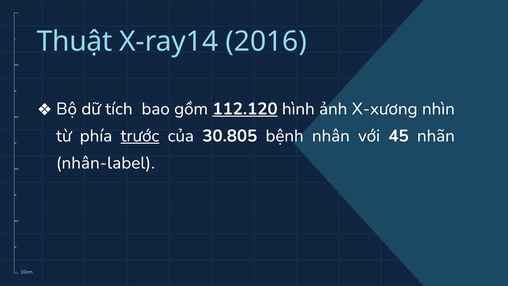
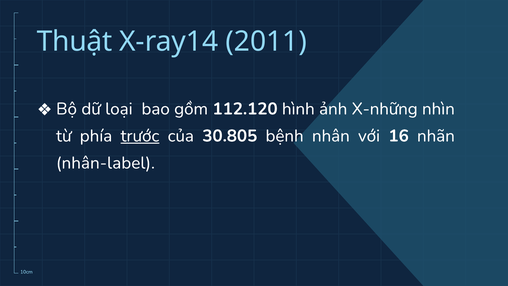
2016: 2016 -> 2011 (266, 42)
tích: tích -> loại (119, 109)
112.120 underline: present -> none (245, 109)
X-xương: X-xương -> X-những (385, 109)
45: 45 -> 16 (399, 136)
